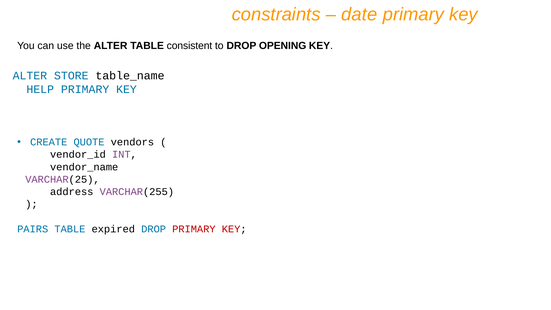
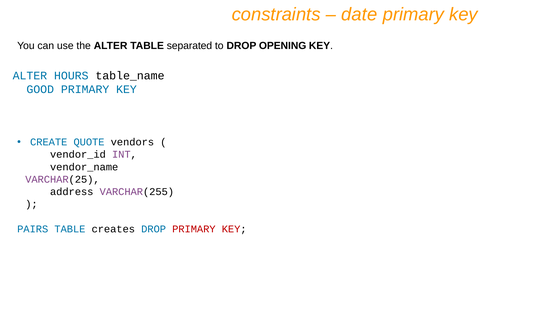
consistent: consistent -> separated (189, 46)
STORE: STORE -> HOURS (71, 76)
HELP: HELP -> GOOD (40, 89)
expired: expired -> creates (113, 229)
